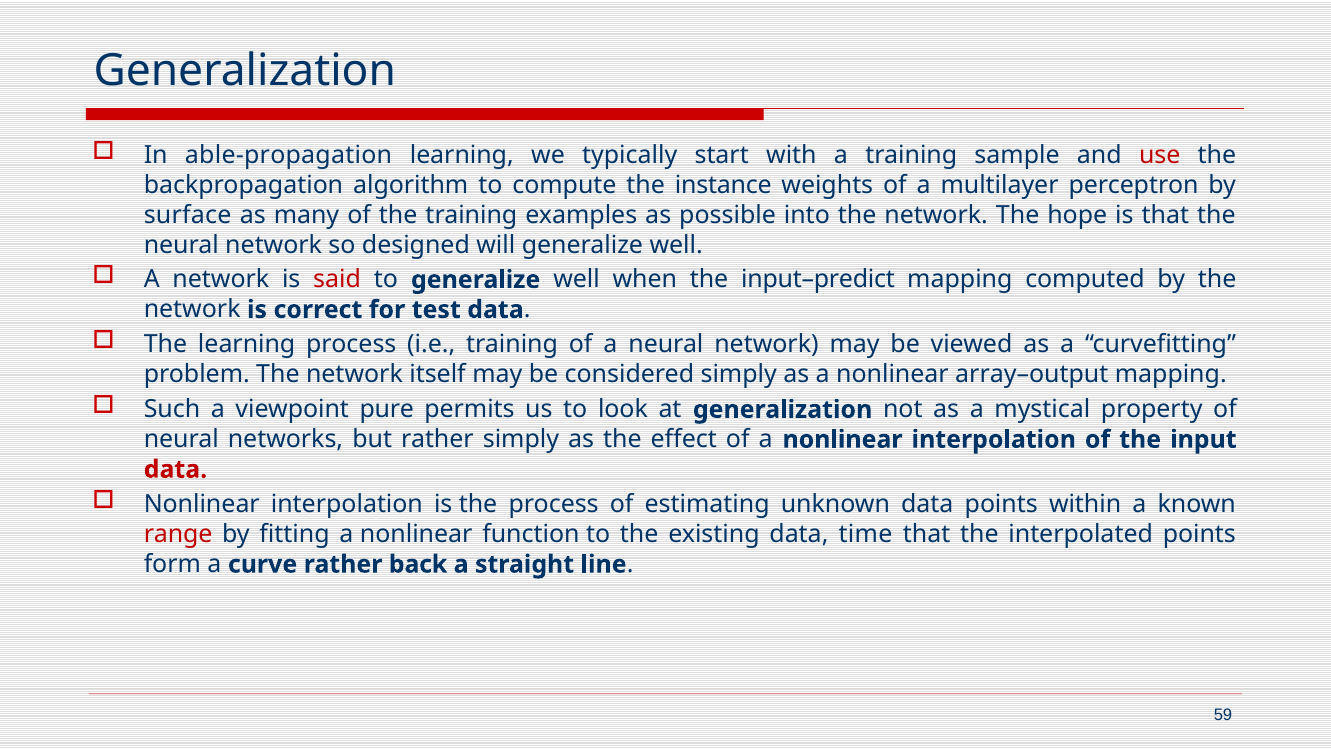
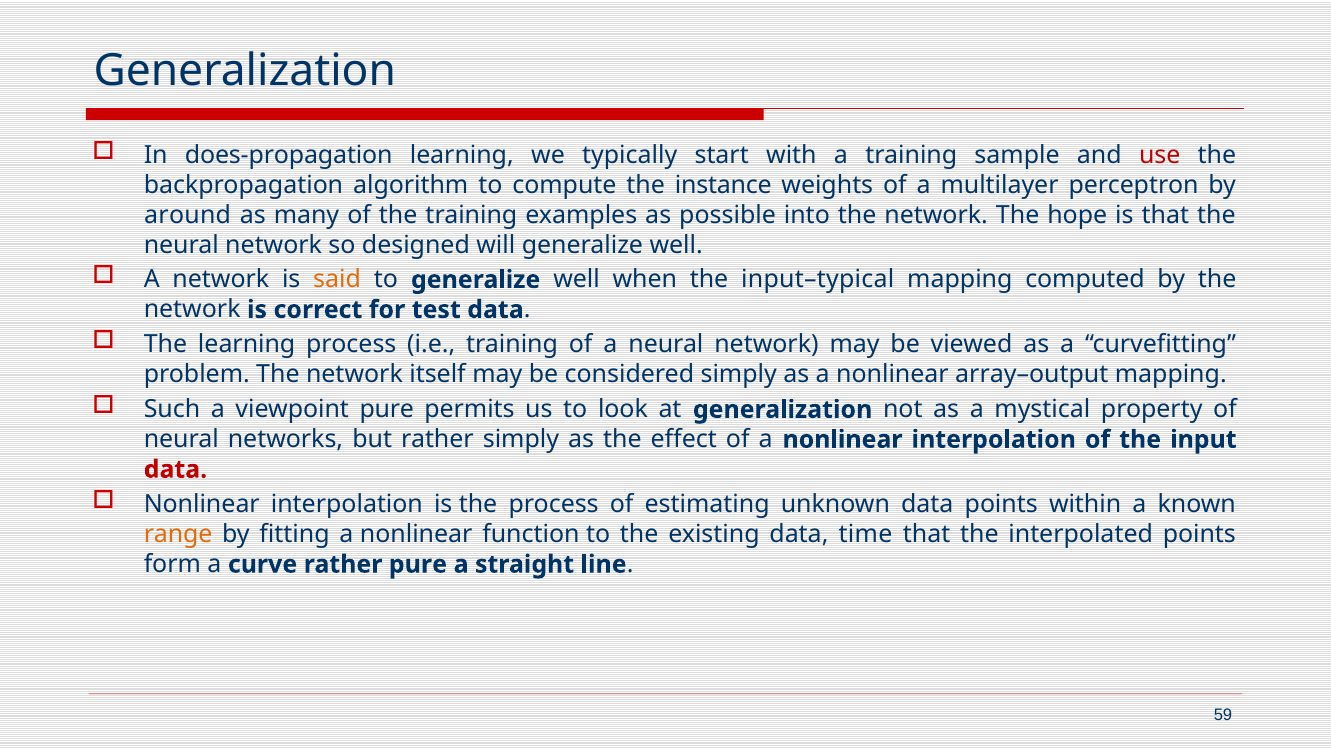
able-propagation: able-propagation -> does-propagation (289, 155)
surface: surface -> around (188, 215)
said colour: red -> orange (337, 280)
input–predict: input–predict -> input–typical (818, 280)
range colour: red -> orange (178, 534)
rather back: back -> pure (418, 564)
